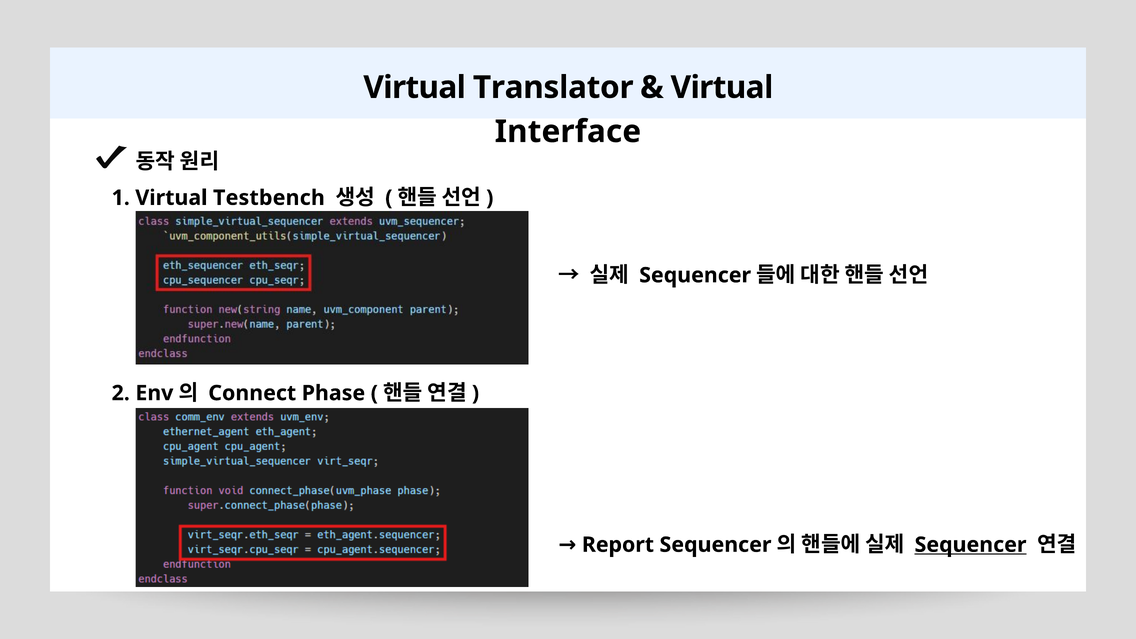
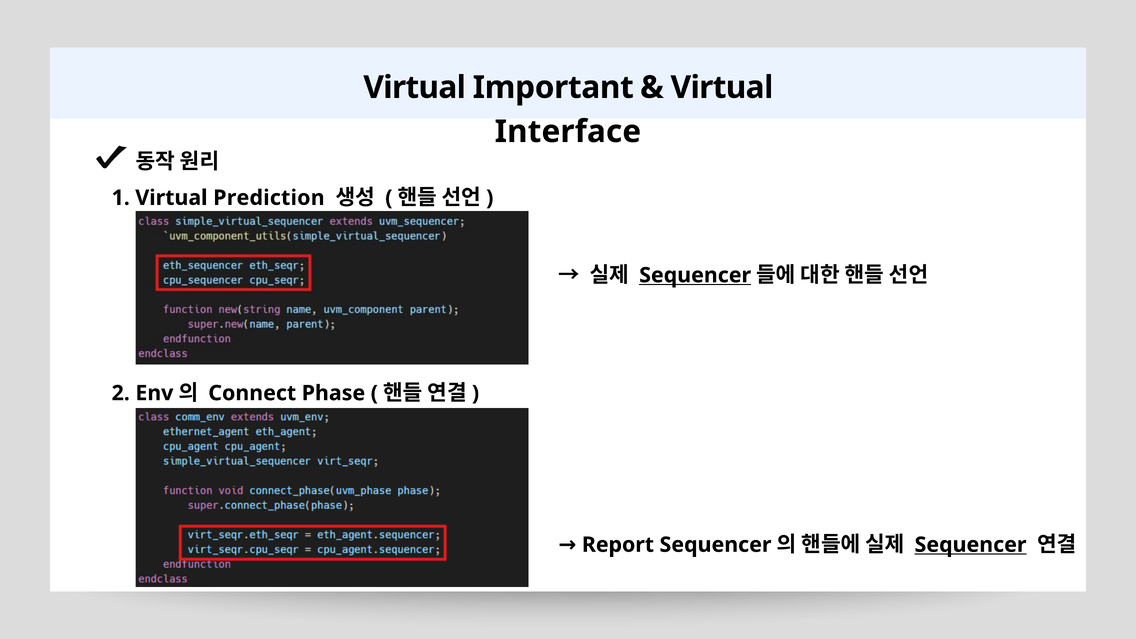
Translator: Translator -> Important (553, 87)
Testbench: Testbench -> Prediction (269, 198)
Sequencer underline: none -> present (695, 275)
